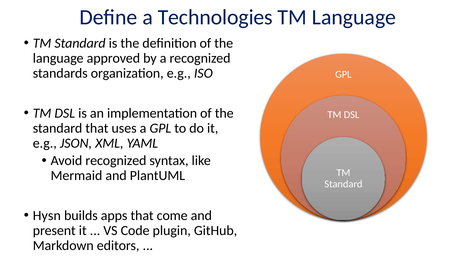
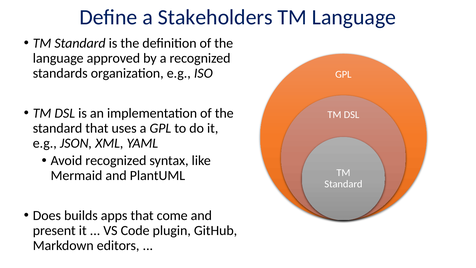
Technologies: Technologies -> Stakeholders (215, 17)
Hysn: Hysn -> Does (47, 215)
